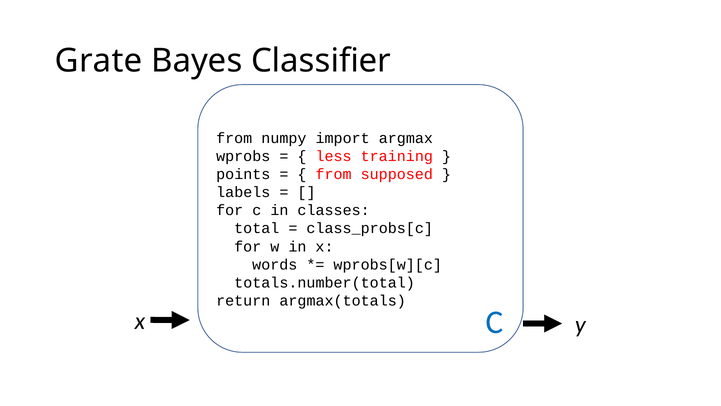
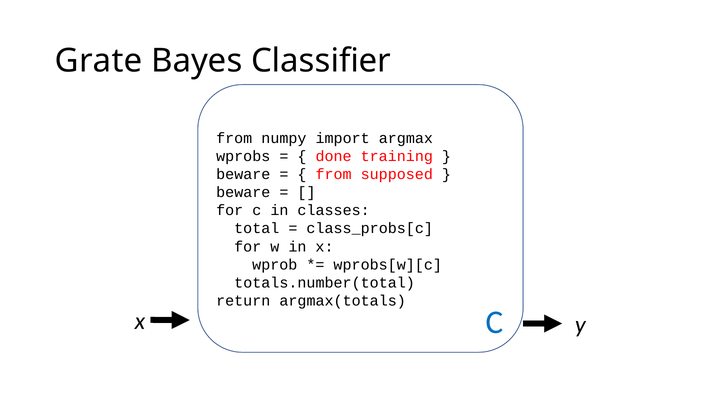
less: less -> done (334, 156)
points: points -> beware (243, 174)
labels: labels -> beware (243, 192)
words: words -> wprob (275, 264)
